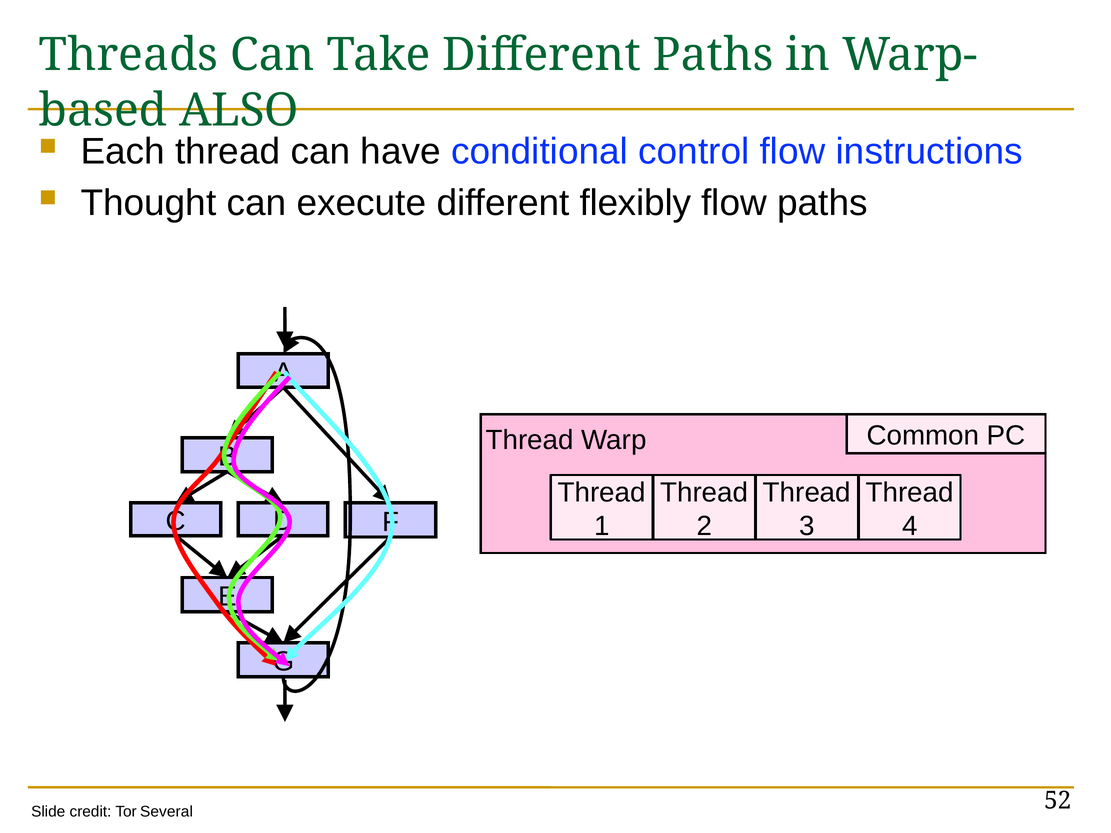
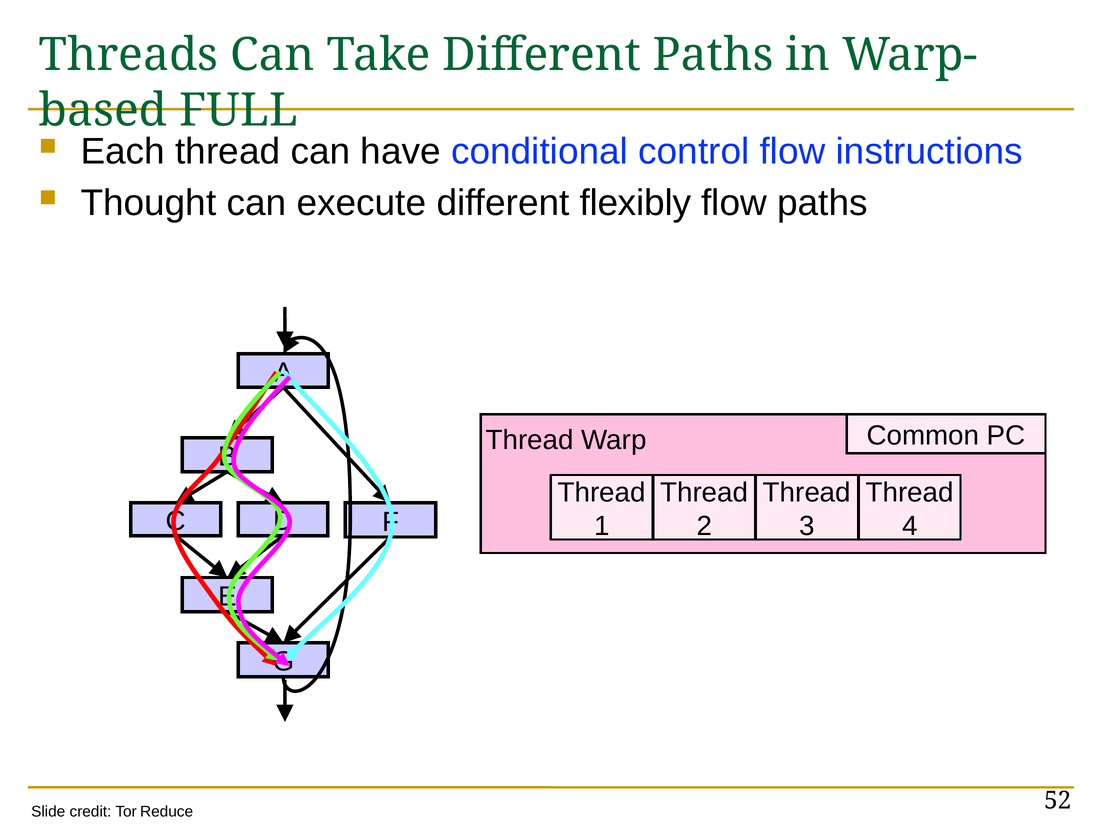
ALSO: ALSO -> FULL (239, 111)
Several: Several -> Reduce (167, 812)
